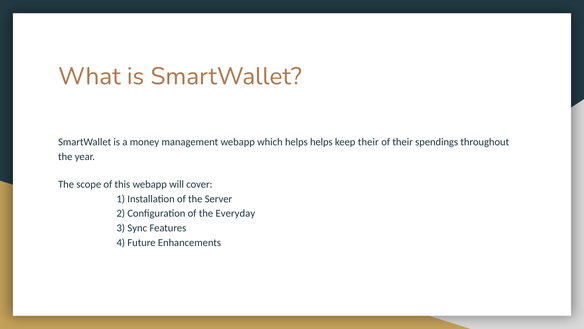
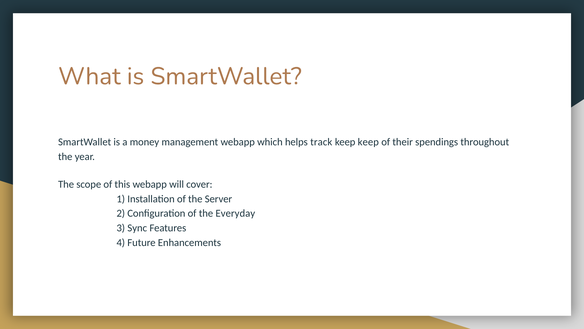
helps helps: helps -> track (321, 142)
keep their: their -> keep (368, 142)
